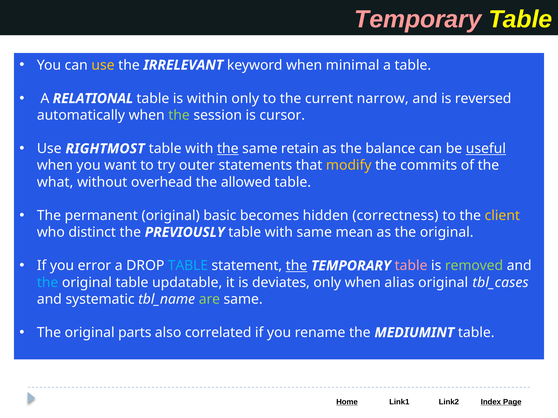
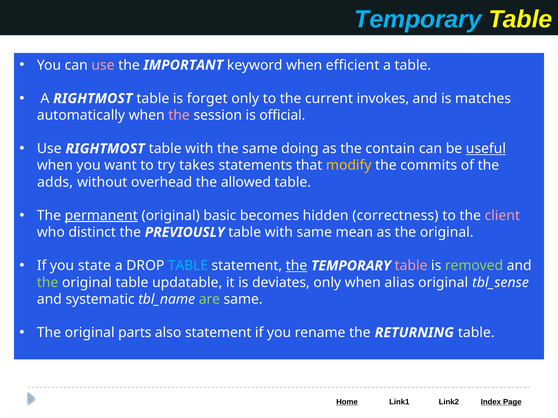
Temporary colour: pink -> light blue (418, 19)
use colour: yellow -> pink (103, 65)
IRRELEVANT: IRRELEVANT -> IMPORTANT (183, 65)
minimal: minimal -> efficient (353, 65)
A RELATIONAL: RELATIONAL -> RIGHTMOST (93, 99)
within: within -> forget (207, 99)
narrow: narrow -> invokes (383, 99)
reversed: reversed -> matches (483, 99)
the colour: light green -> pink (179, 115)
cursor: cursor -> official (282, 115)
the underline: present -> none (228, 149)
retain: retain -> doing (300, 149)
balance: balance -> contain (390, 149)
outer: outer -> takes (197, 166)
what: what -> adds (55, 182)
permanent underline: none -> present (101, 216)
client colour: yellow -> pink (502, 216)
error: error -> state (94, 266)
the colour: light blue -> light green (48, 283)
tbl_cases: tbl_cases -> tbl_sense (500, 283)
also correlated: correlated -> statement (218, 333)
MEDIUMINT: MEDIUMINT -> RETURNING (414, 333)
